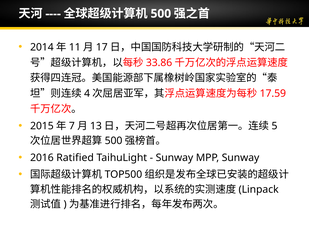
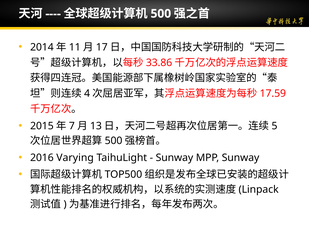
Ratified: Ratified -> Varying (75, 158)
